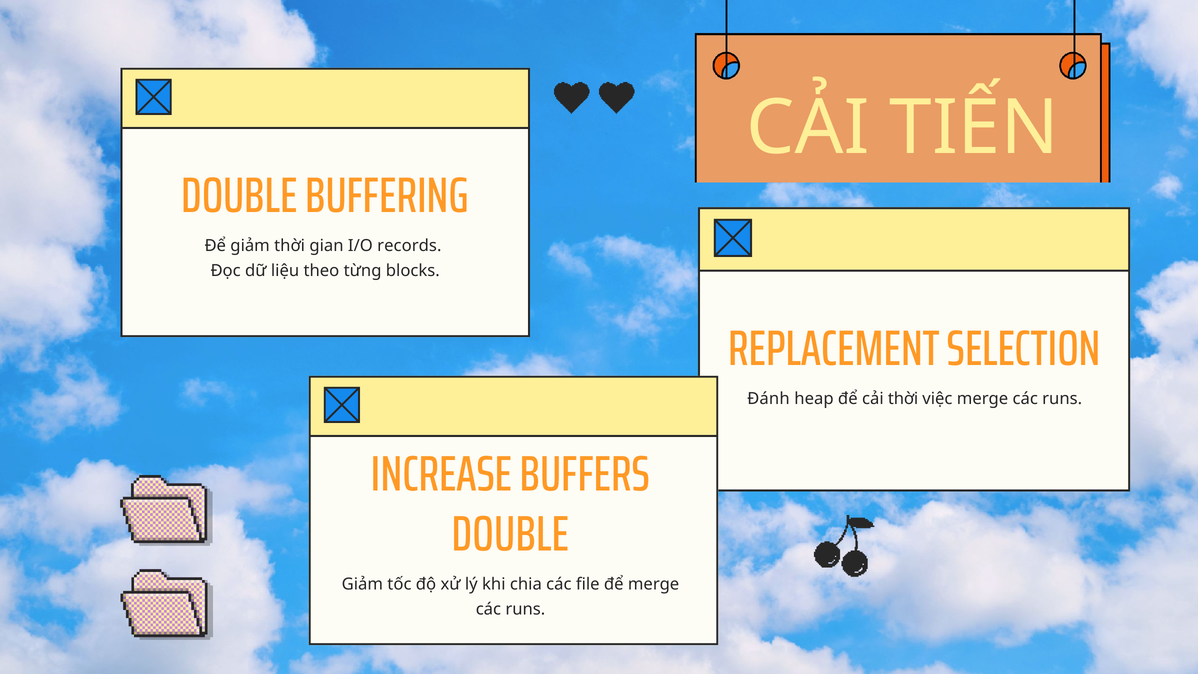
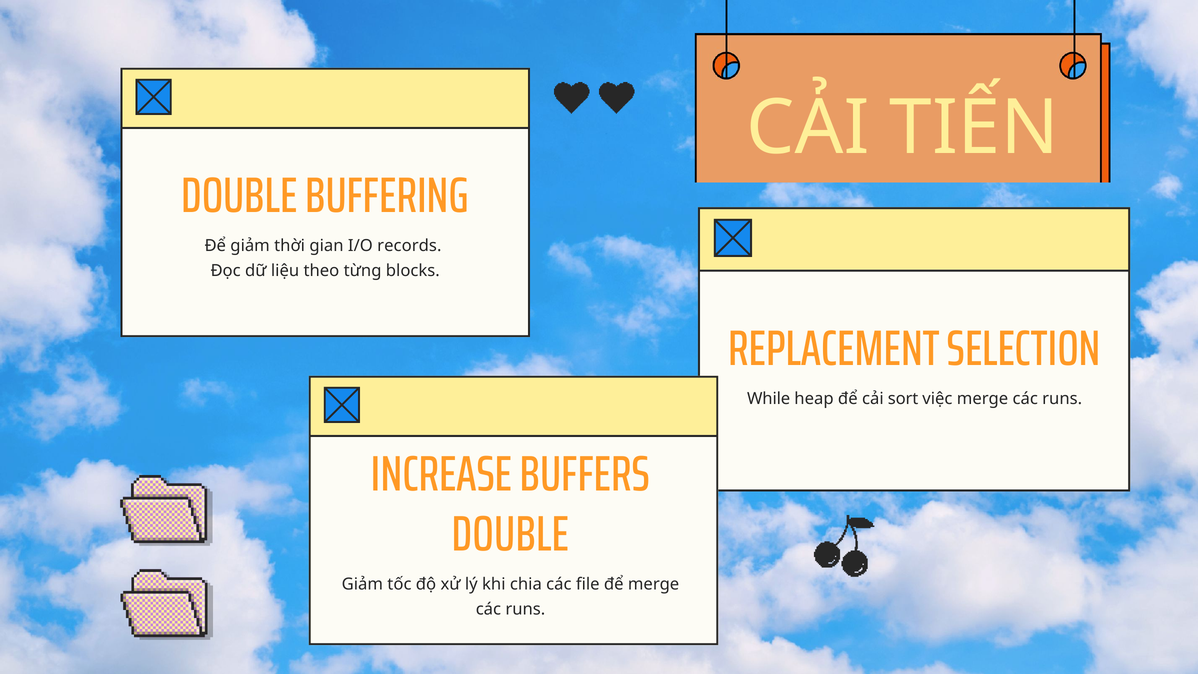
Đánh: Đánh -> While (769, 399)
cải thời: thời -> sort (903, 399)
